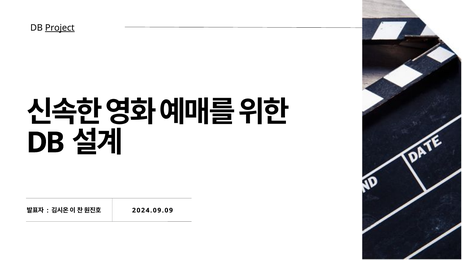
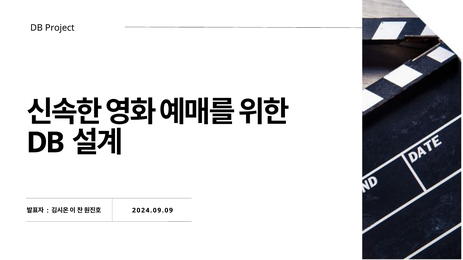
Project underline: present -> none (60, 28)
